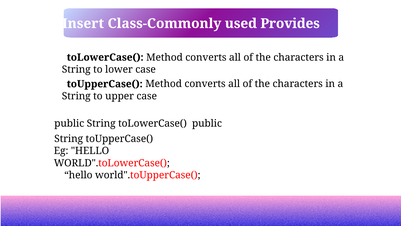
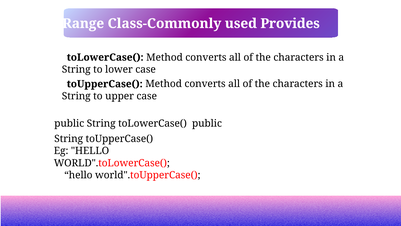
Insert: Insert -> Range (83, 23)
